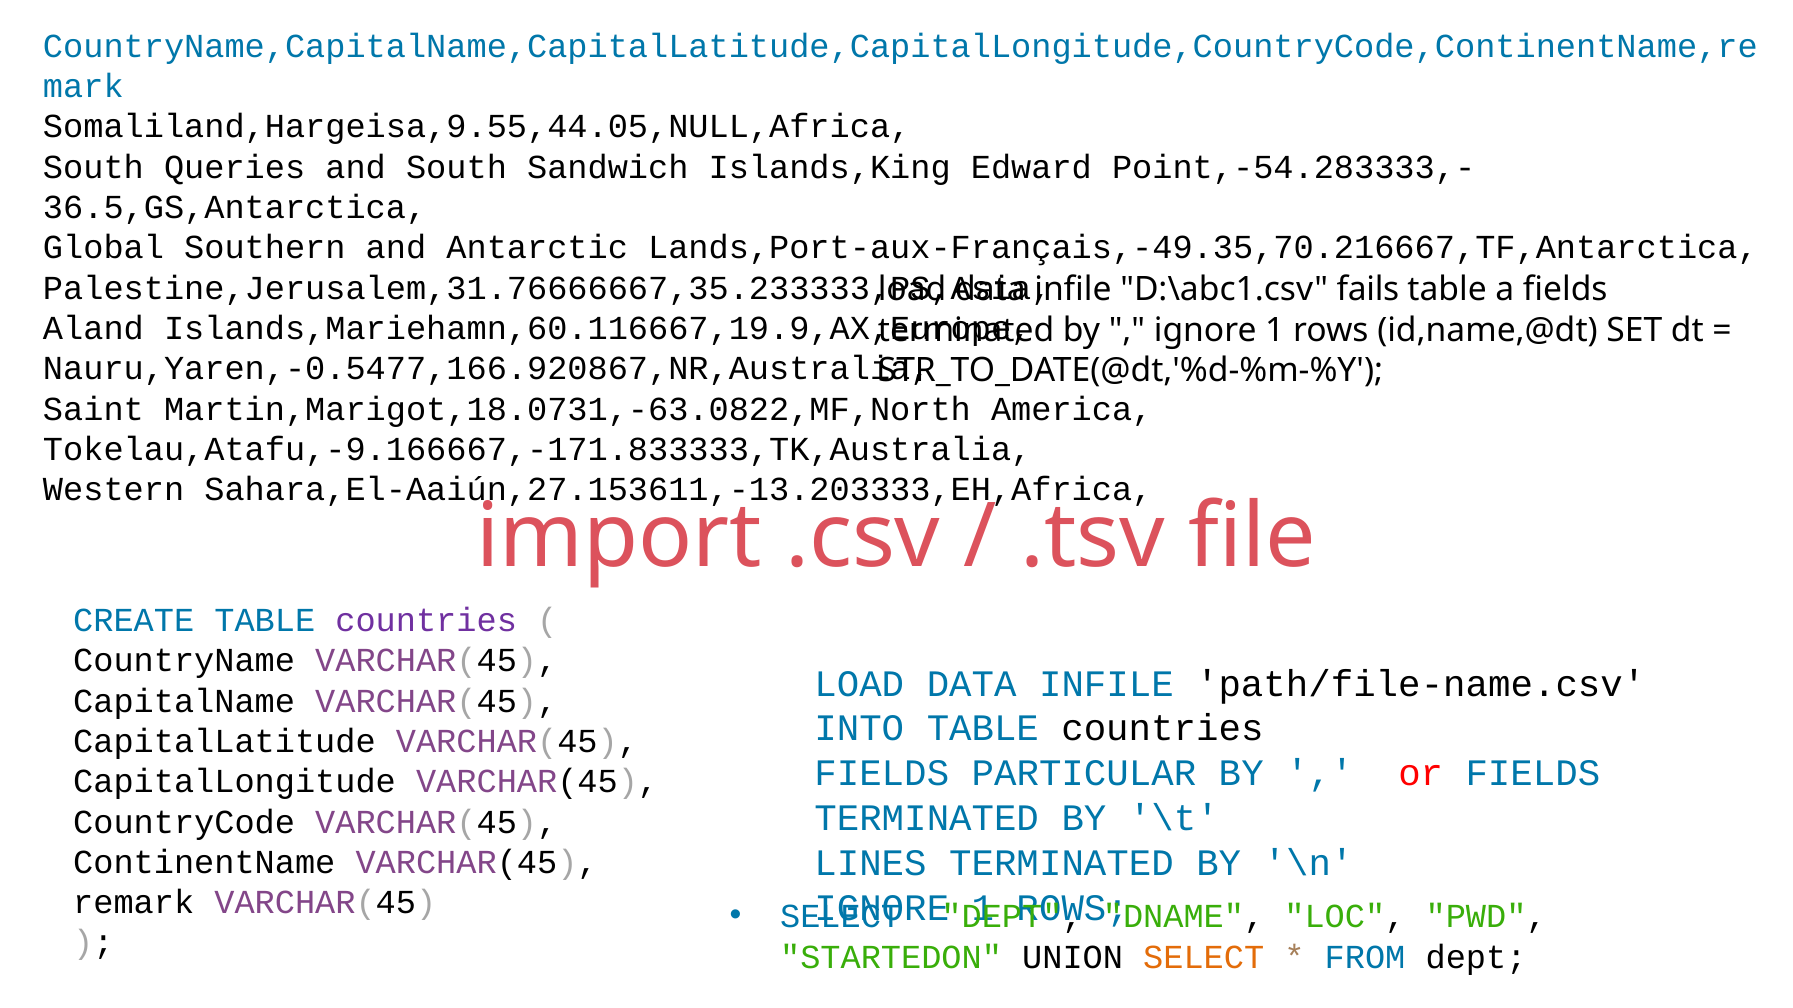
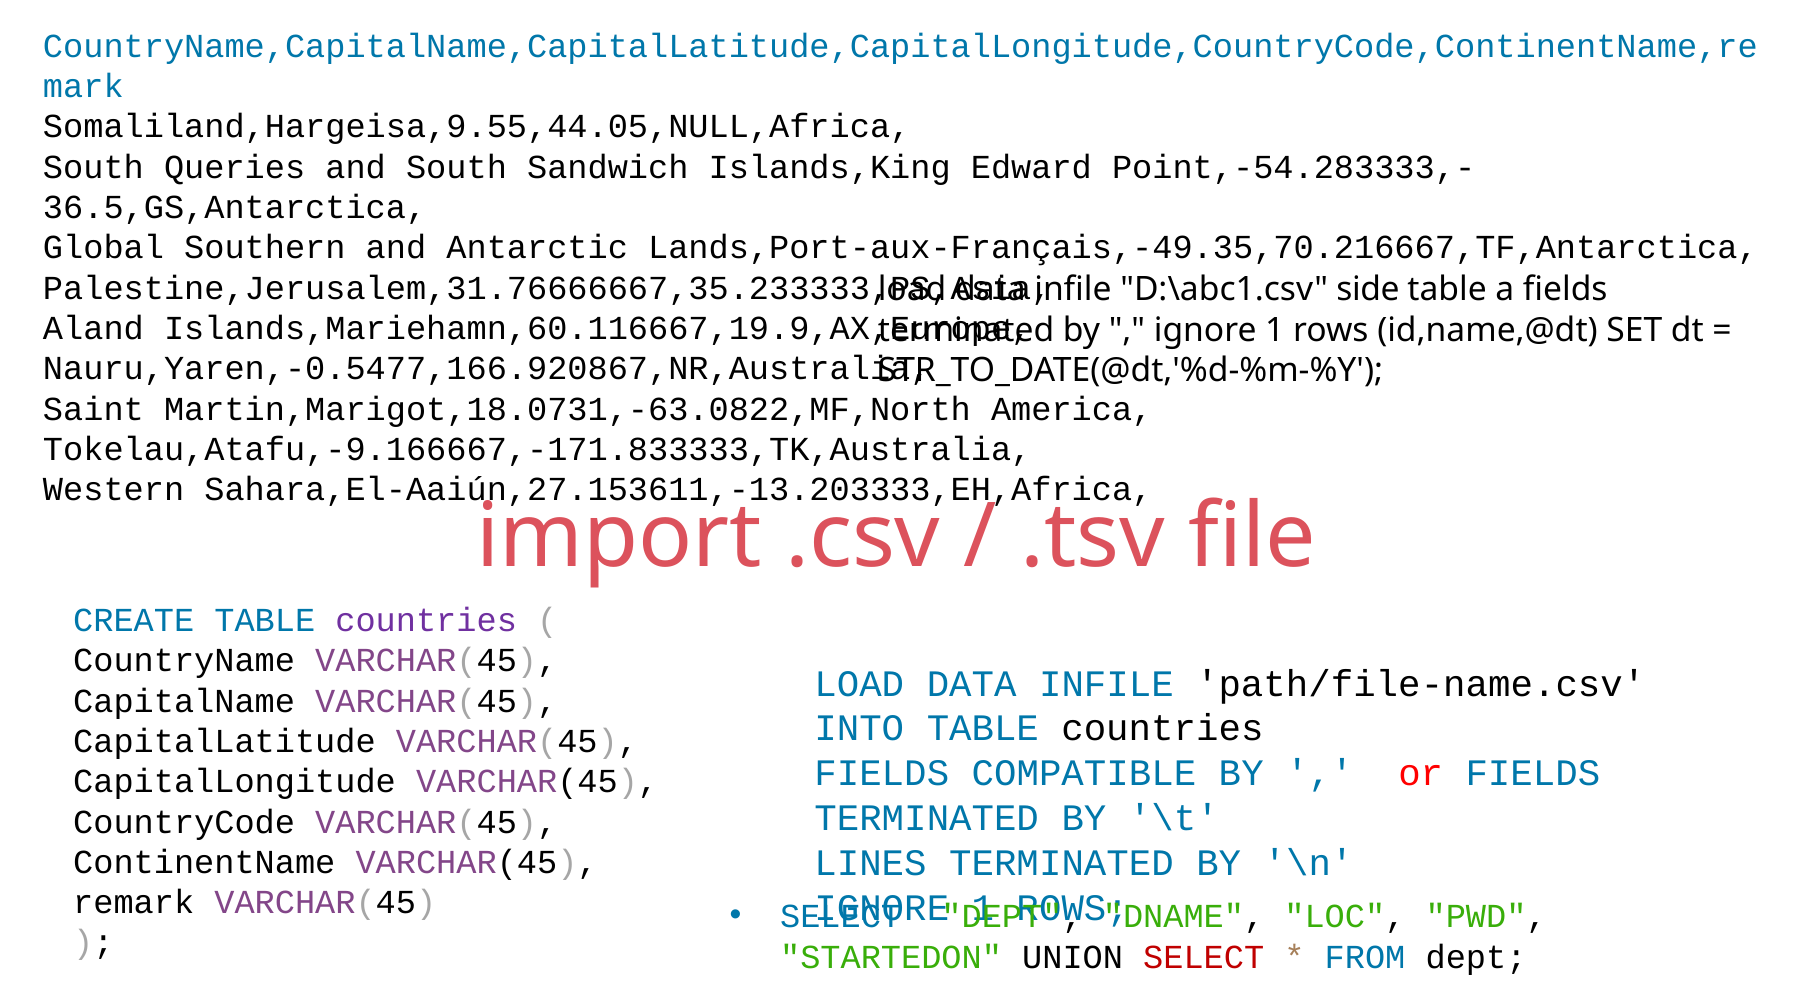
fails: fails -> side (1368, 290)
PARTICULAR: PARTICULAR -> COMPATIBLE (1084, 774)
SELECT colour: orange -> red (1204, 957)
